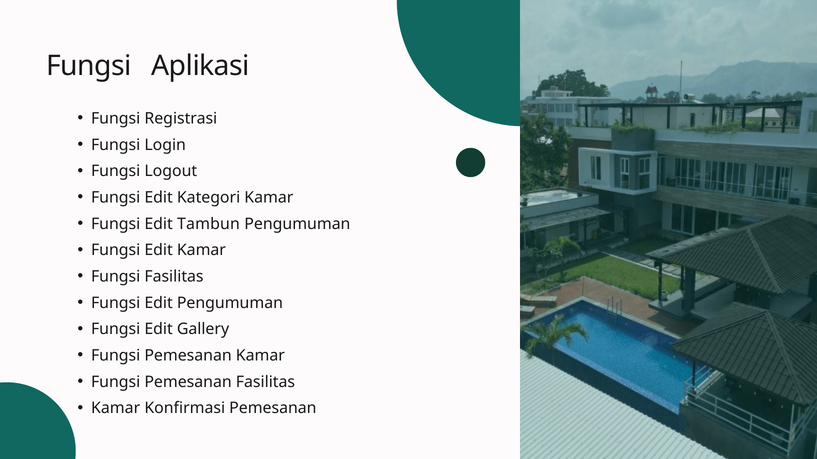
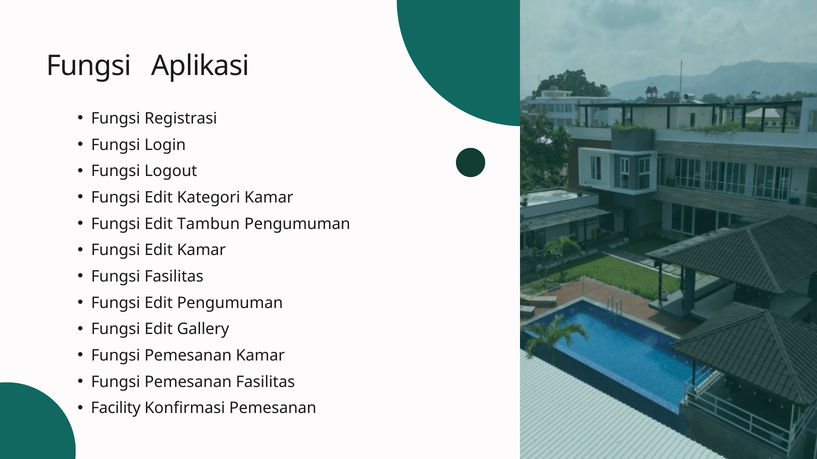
Kamar: Kamar -> Facility (116, 409)
